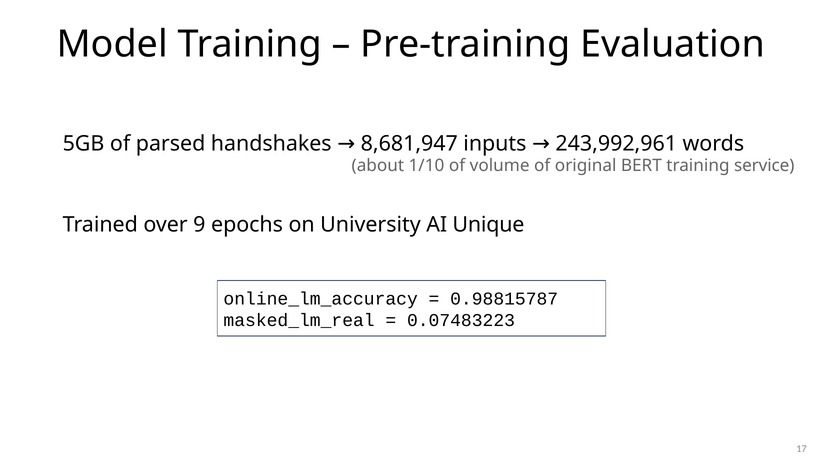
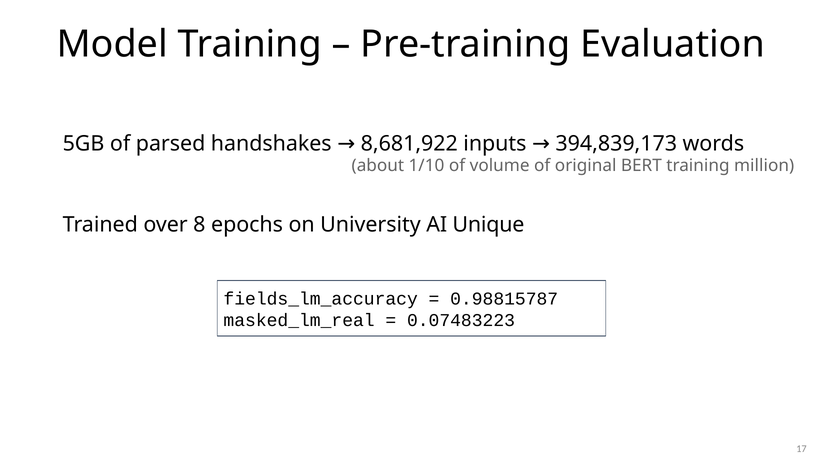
8,681,947: 8,681,947 -> 8,681,922 (409, 143)
243,992,961: 243,992,961 -> 394,839,173 (616, 143)
service: service -> million (764, 165)
9: 9 -> 8 (199, 224)
online_lm_accuracy: online_lm_accuracy -> fields_lm_accuracy (321, 299)
